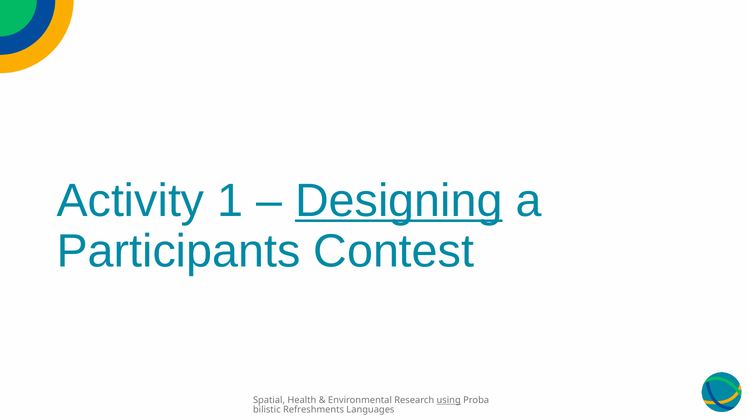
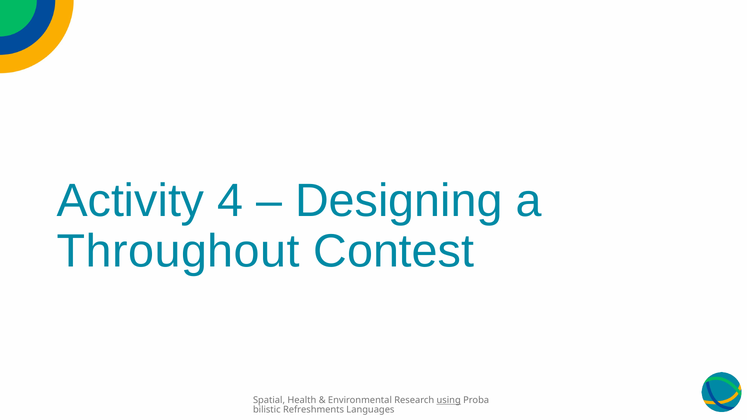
1: 1 -> 4 (230, 201)
Designing underline: present -> none (399, 201)
Participants: Participants -> Throughout (178, 251)
